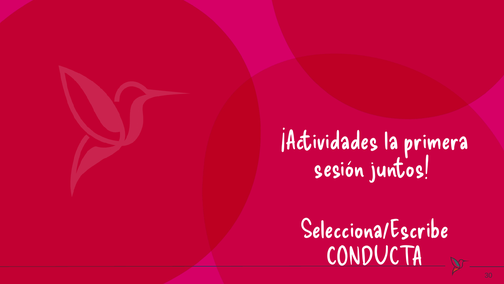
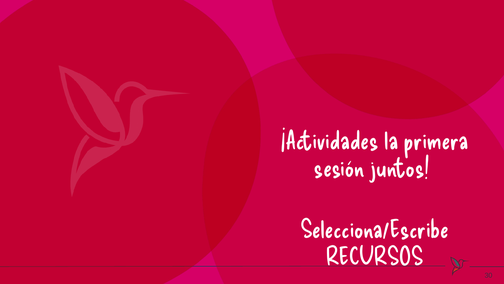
CONDUCTA: CONDUCTA -> RECURSOS (375, 257)
